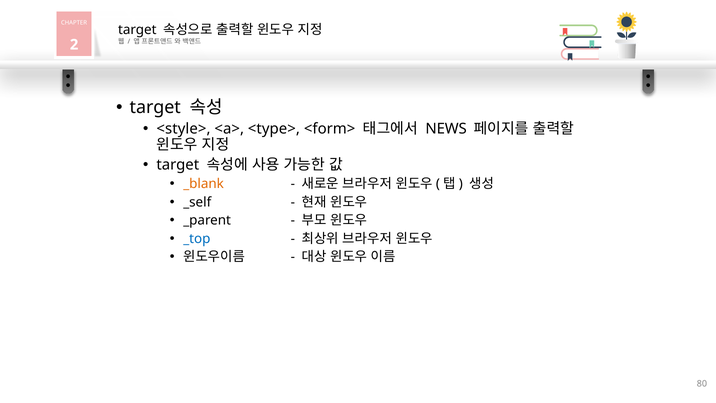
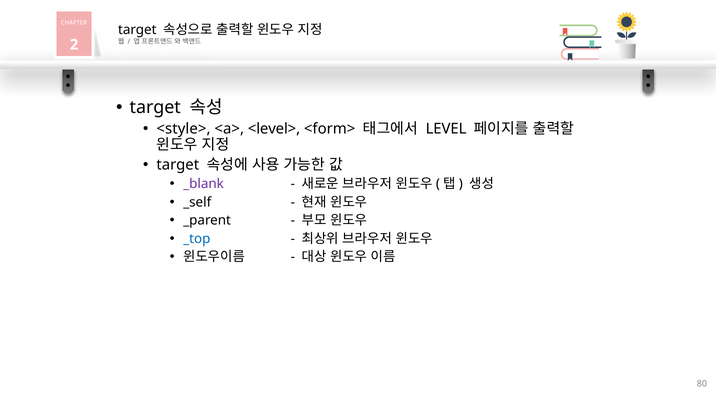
<type>: <type> -> <level> (274, 129)
NEWS: NEWS -> LEVEL (446, 129)
_blank colour: orange -> purple (204, 184)
